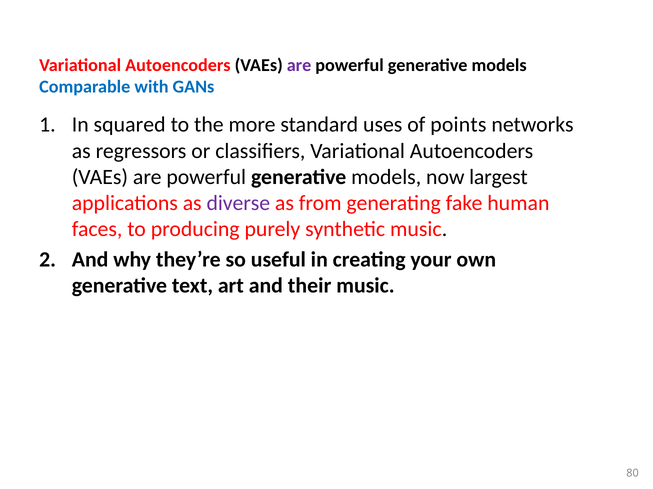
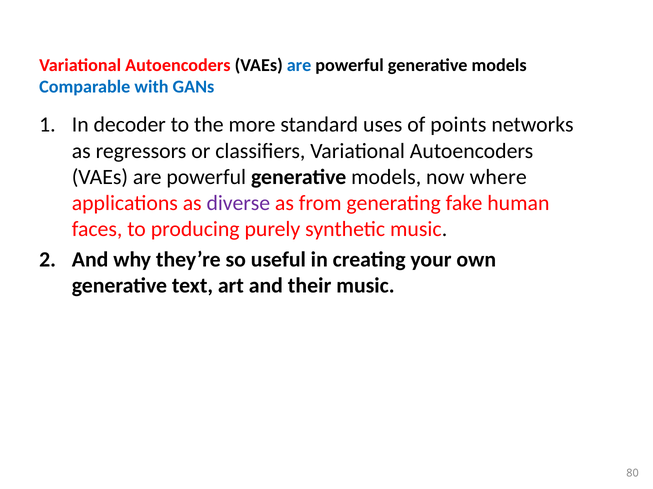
are colour: purple -> blue (299, 65)
squared: squared -> decoder (130, 125)
largest: largest -> where (498, 177)
